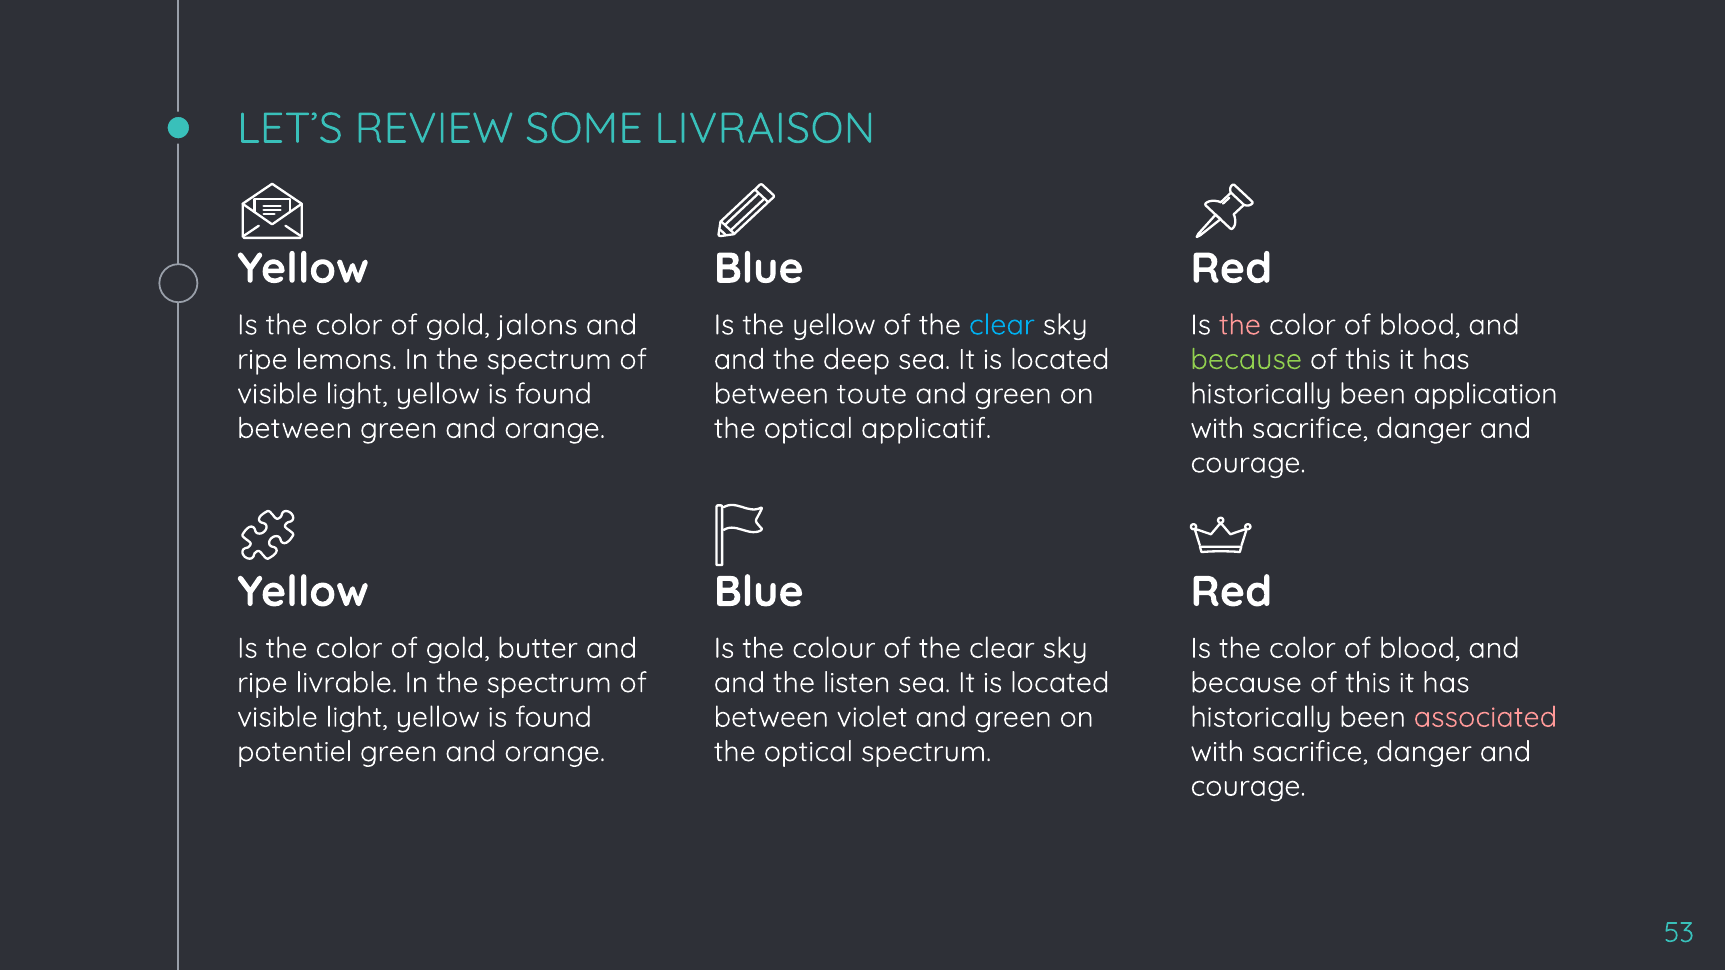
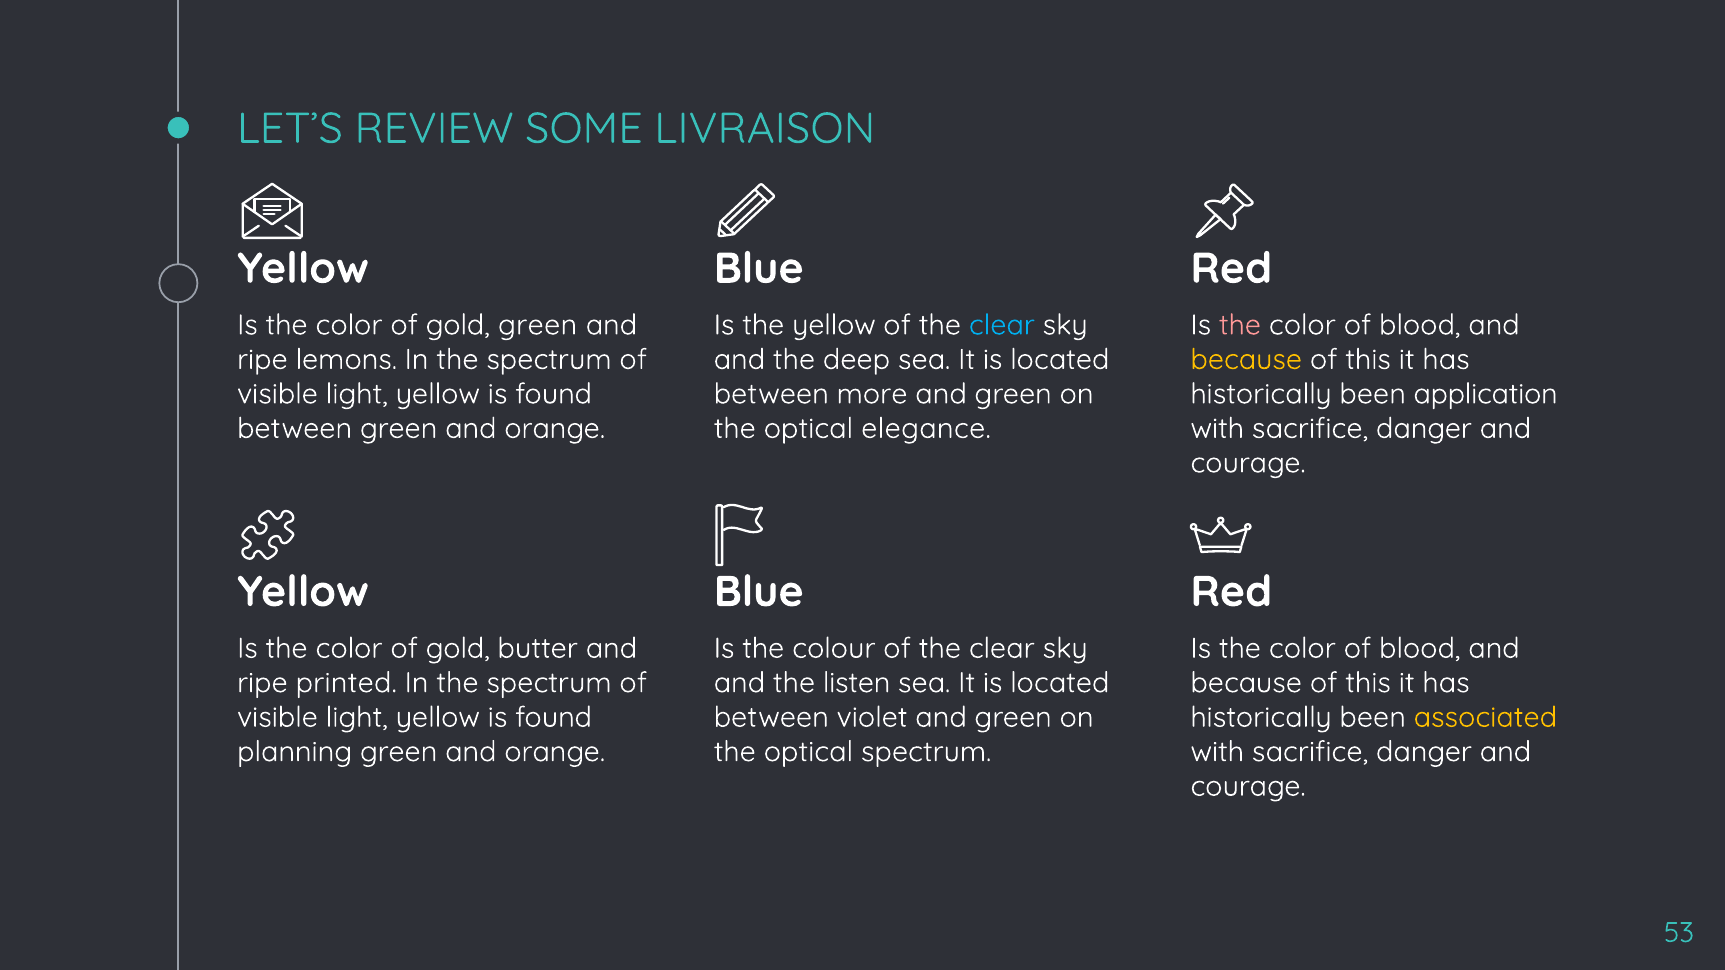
gold jalons: jalons -> green (538, 325)
because colour: light green -> yellow (1246, 360)
toute: toute -> more (872, 394)
applicatif: applicatif -> elegance (926, 429)
livrable: livrable -> printed (346, 683)
associated colour: pink -> yellow (1485, 718)
potentiel: potentiel -> planning (295, 752)
